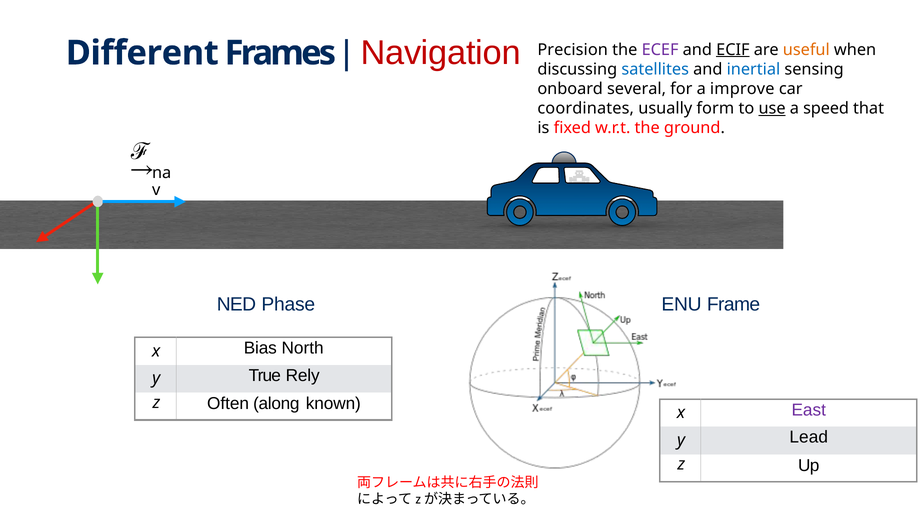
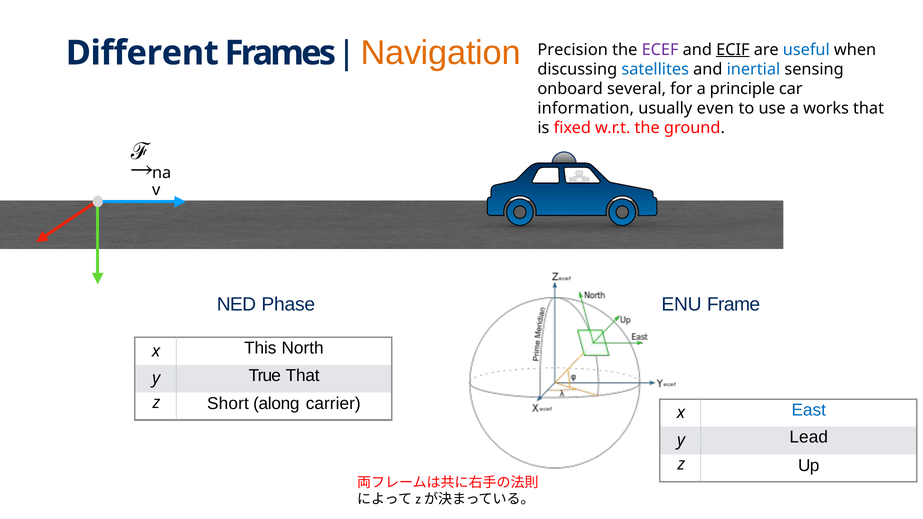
useful colour: orange -> blue (806, 50)
Navigation colour: red -> orange (441, 53)
improve: improve -> principle (742, 89)
coordinates: coordinates -> information (586, 108)
form: form -> even (715, 108)
use underline: present -> none (772, 108)
speed: speed -> works (826, 108)
Bias: Bias -> This (260, 348)
True Rely: Rely -> That (303, 376)
Often: Often -> Short (228, 404)
known: known -> carrier (333, 404)
East colour: purple -> blue (809, 410)
